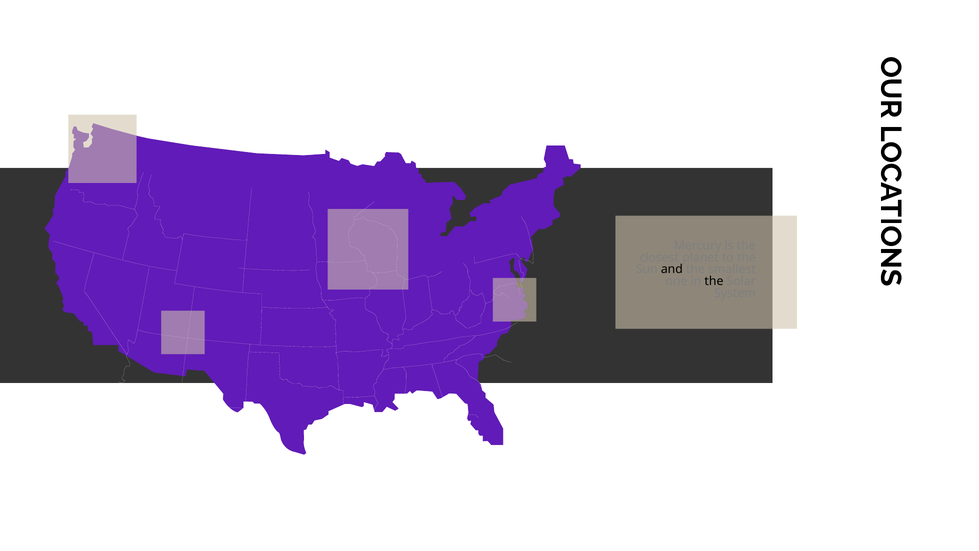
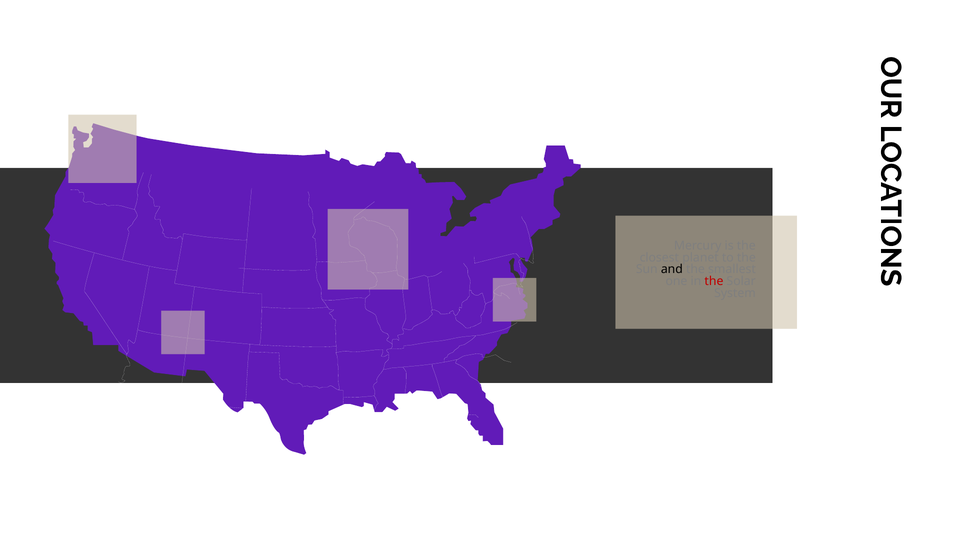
the colour: black -> red (714, 281)
